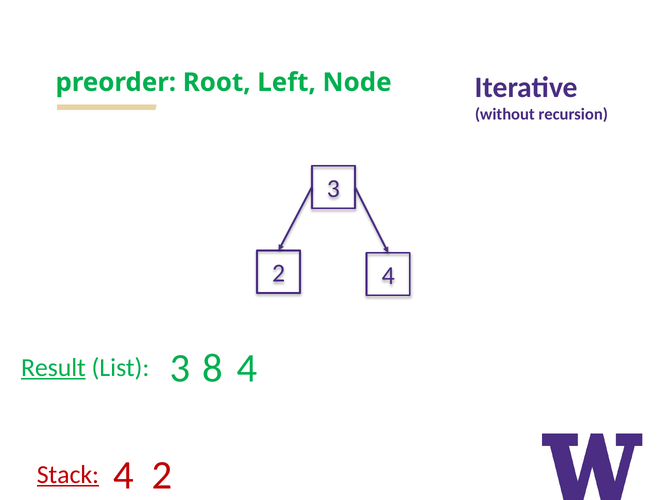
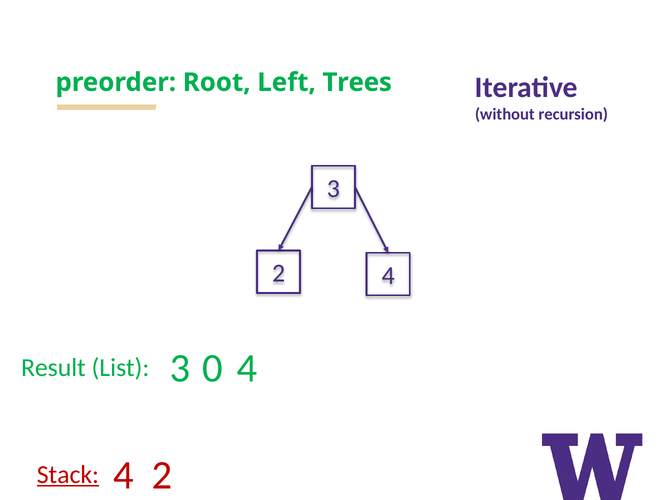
Node: Node -> Trees (357, 82)
Result underline: present -> none (53, 367)
8: 8 -> 0 (213, 368)
